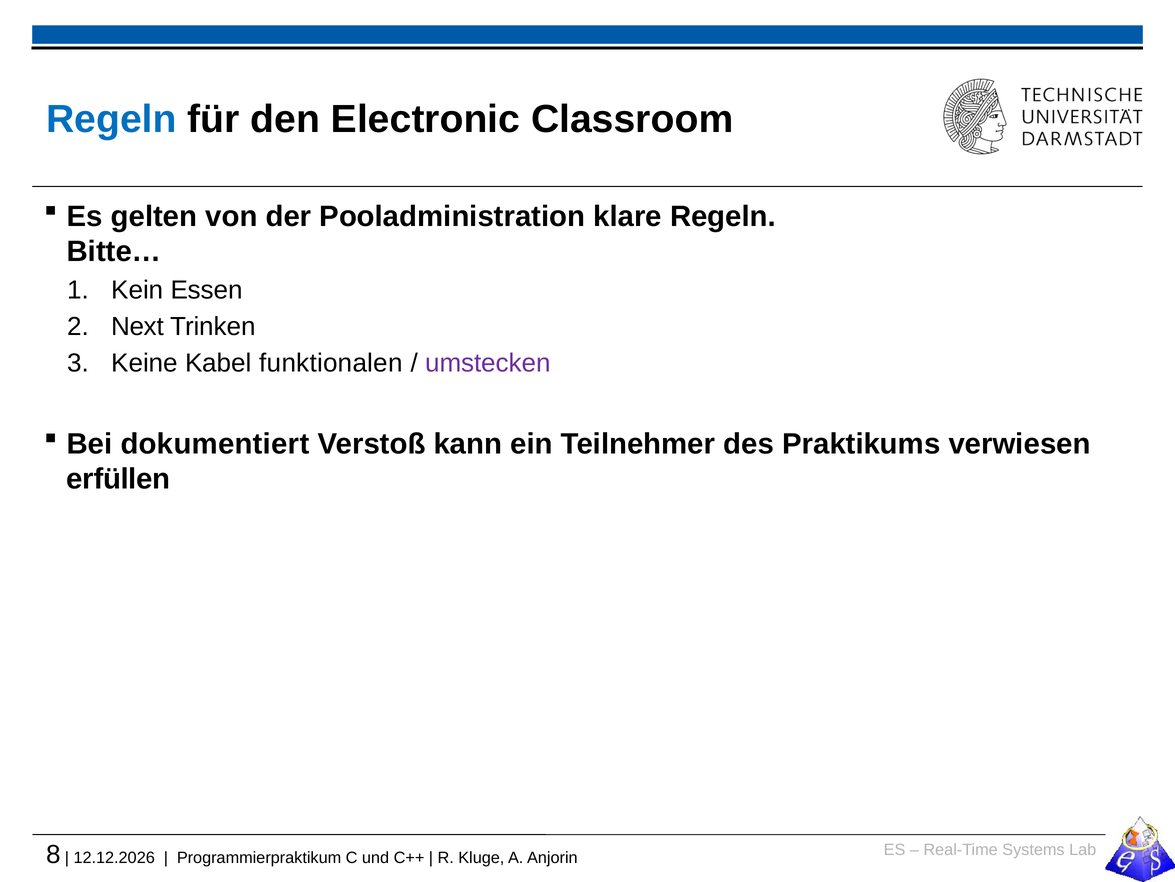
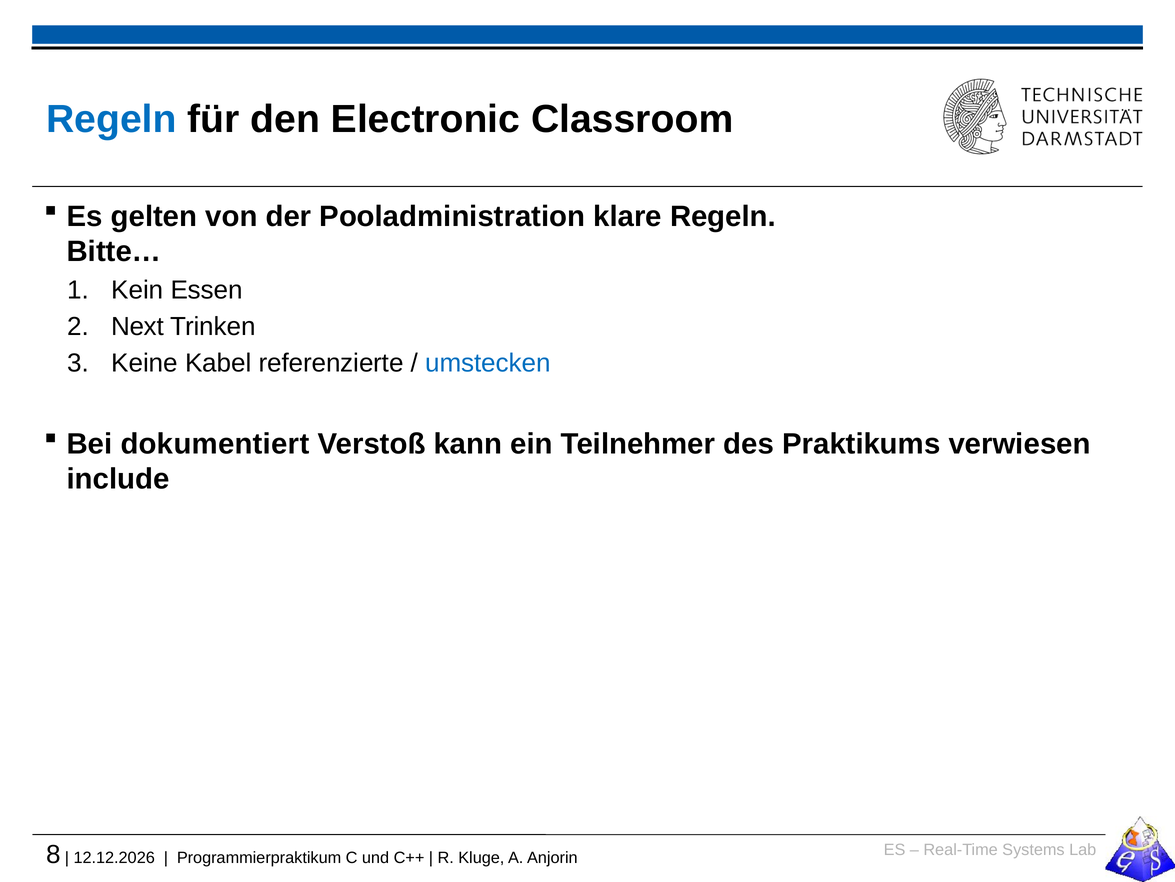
funktionalen: funktionalen -> referenzierte (331, 363)
umstecken colour: purple -> blue (488, 363)
erfüllen: erfüllen -> include (118, 479)
